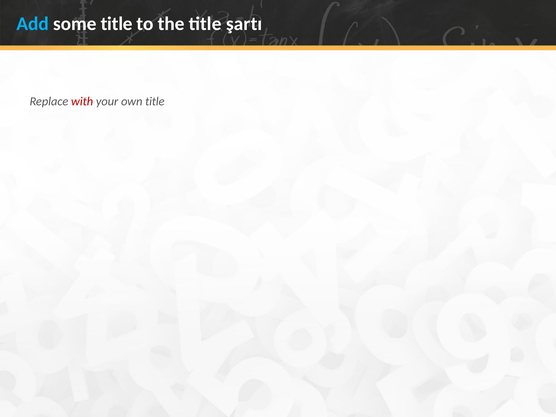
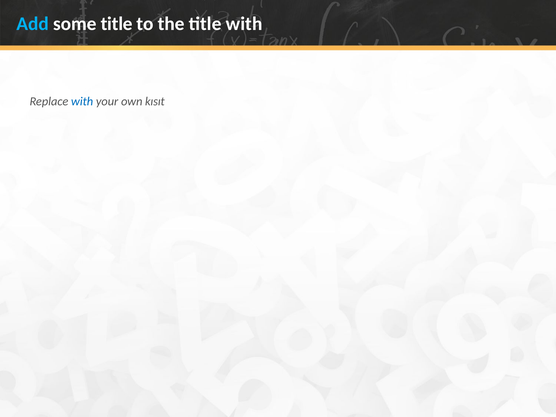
title şartı: şartı -> with (244, 24)
with colour: red -> blue (82, 101)
own title: title -> kısıt (155, 101)
